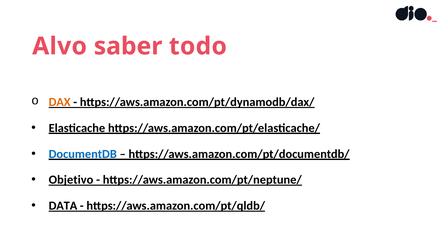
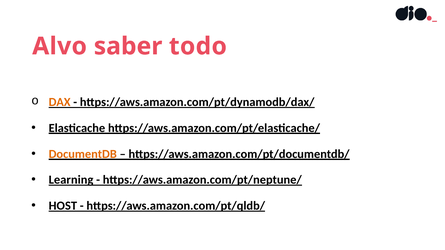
DocumentDB colour: blue -> orange (83, 154)
Objetivo: Objetivo -> Learning (71, 180)
DATA: DATA -> HOST (63, 206)
